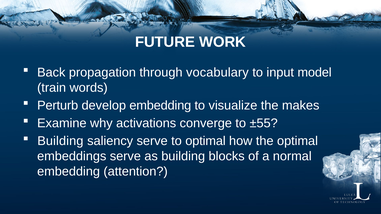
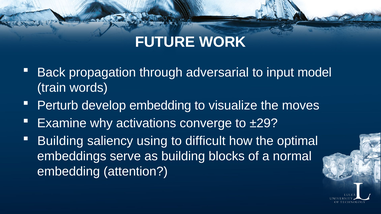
vocabulary: vocabulary -> adversarial (217, 73)
makes: makes -> moves (301, 106)
±55: ±55 -> ±29 (264, 123)
saliency serve: serve -> using (152, 141)
to optimal: optimal -> difficult (205, 141)
